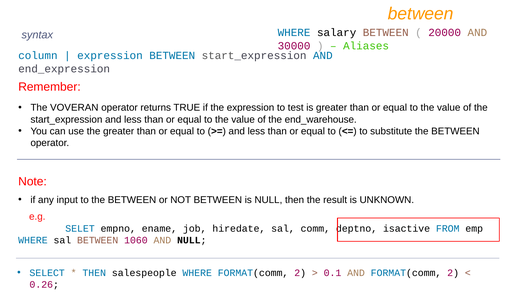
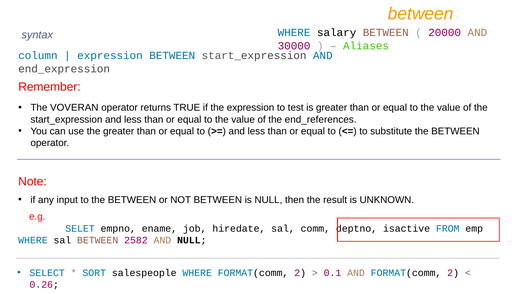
end_warehouse: end_warehouse -> end_references (321, 120)
1060: 1060 -> 2582 (136, 240)
THEN: THEN -> SORT (94, 273)
